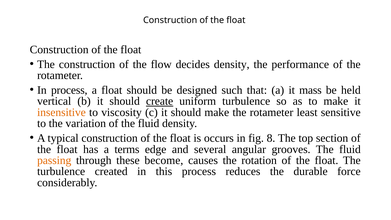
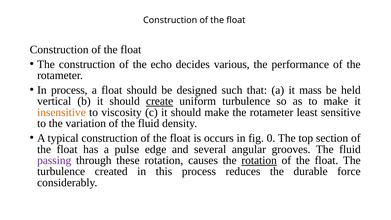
flow: flow -> echo (161, 64)
decides density: density -> various (232, 64)
8: 8 -> 0 (271, 138)
terms: terms -> pulse (127, 149)
passing colour: orange -> purple (54, 160)
these become: become -> rotation (164, 160)
rotation underline: none -> present (259, 160)
